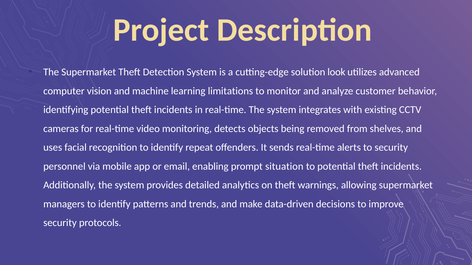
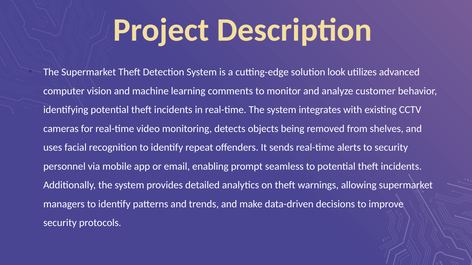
limitations: limitations -> comments (230, 91)
situation: situation -> seamless (284, 167)
